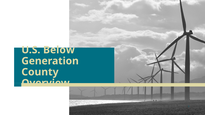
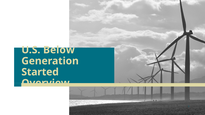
County: County -> Started (40, 72)
